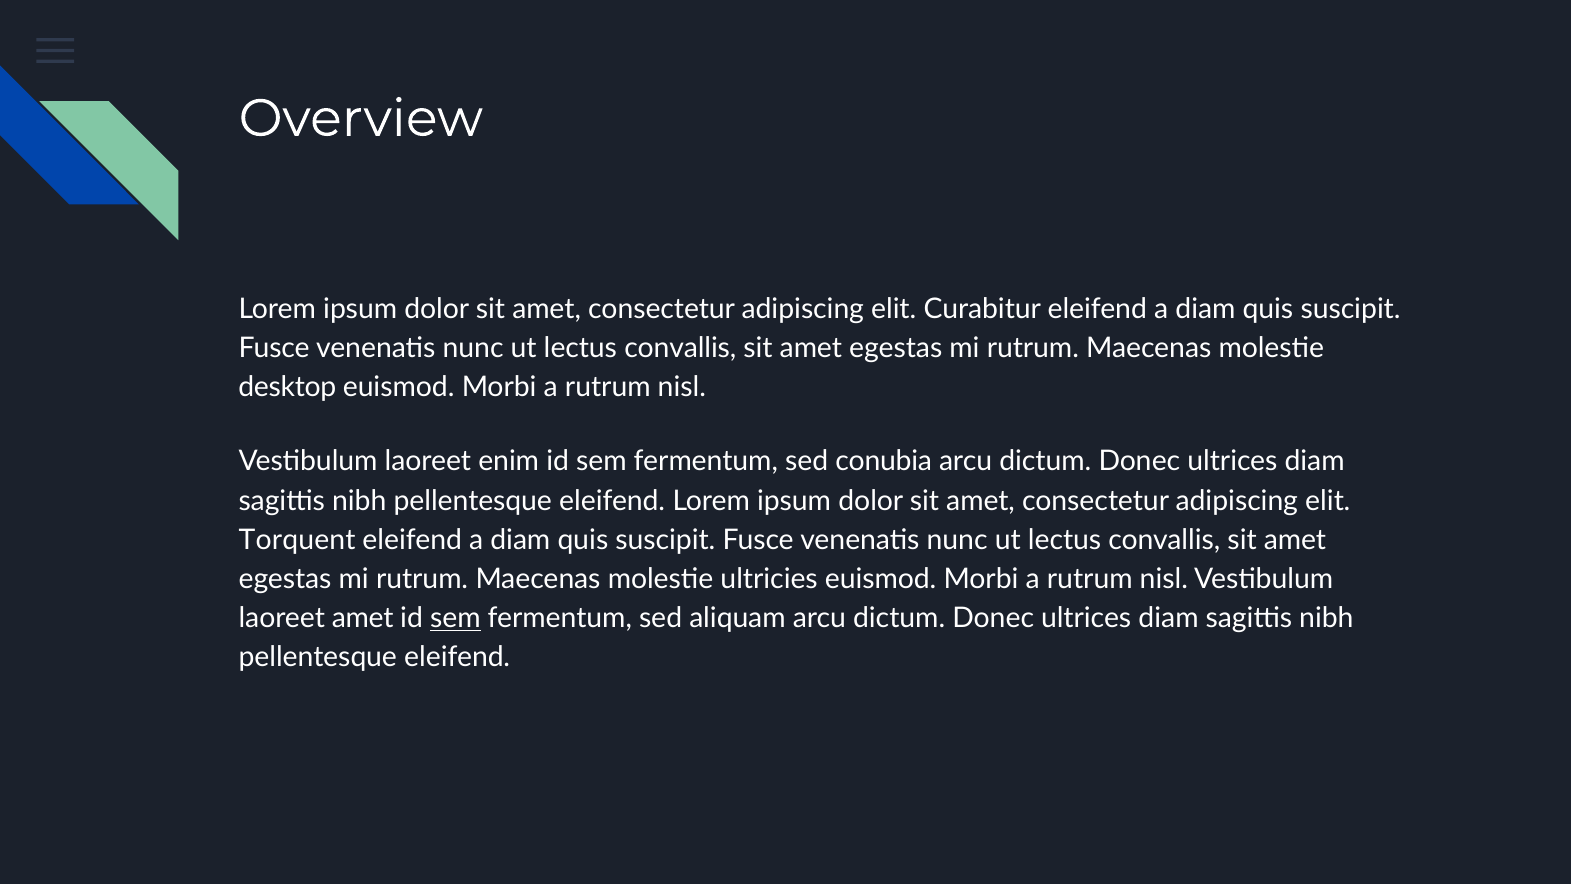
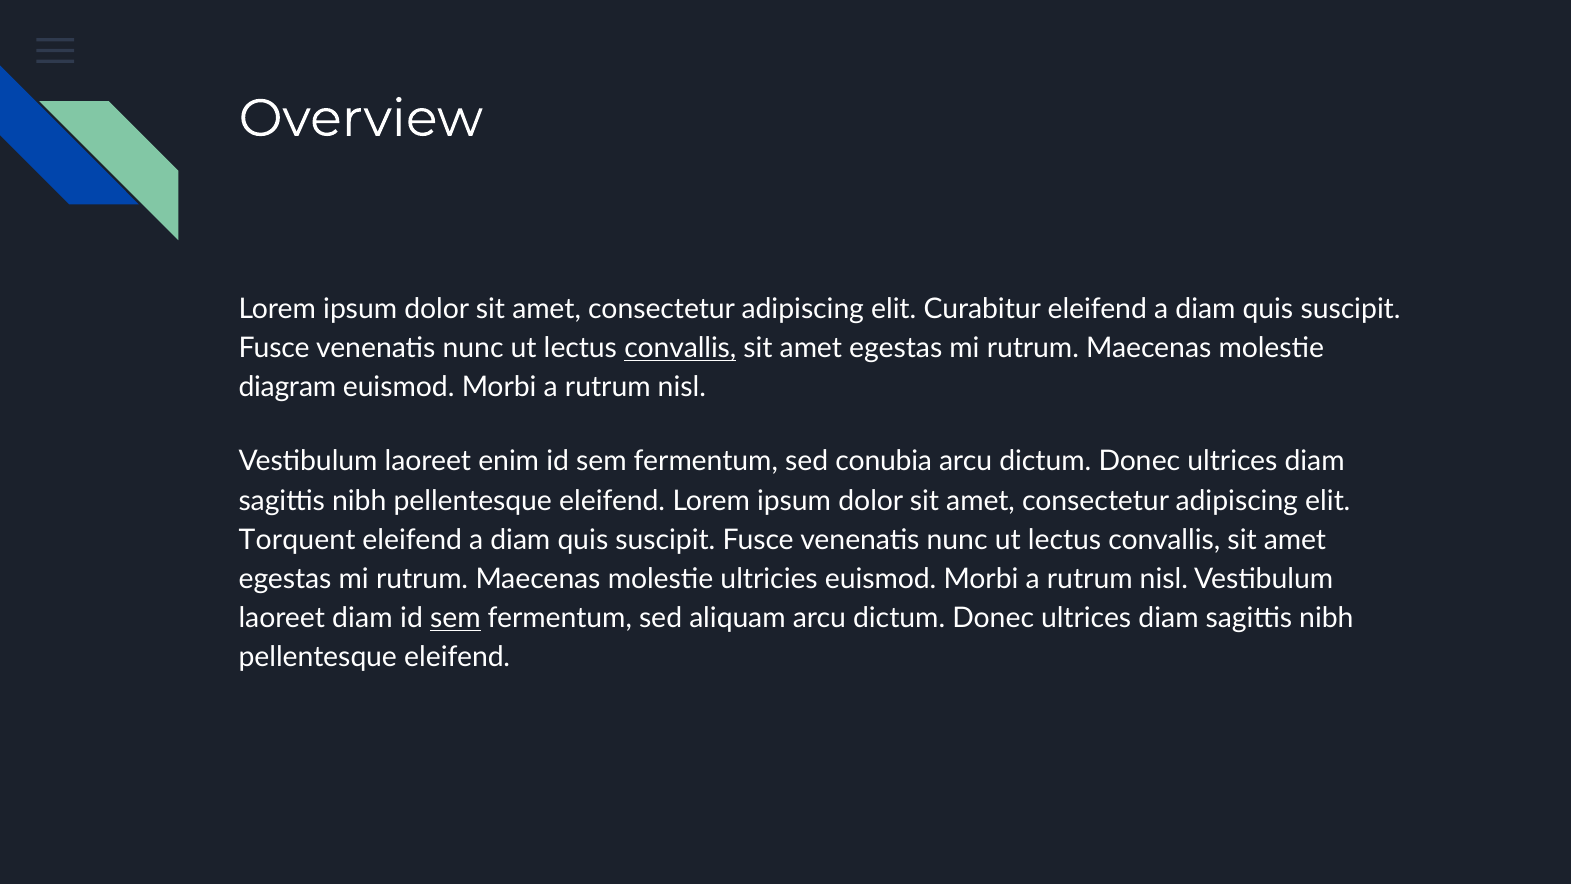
convallis underline: none -> present (680, 348)
desktop: desktop -> diagram (287, 387)
laoreet amet: amet -> diam (362, 618)
